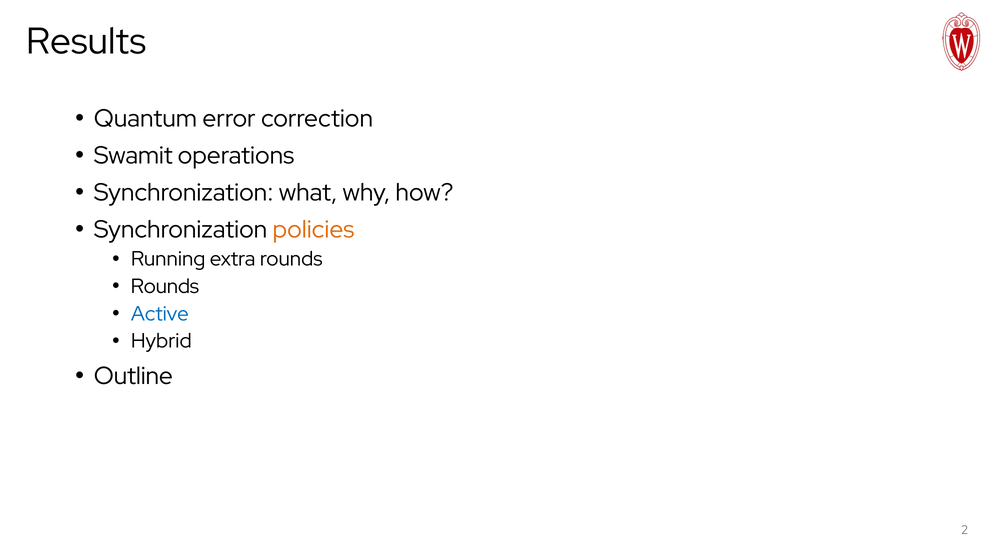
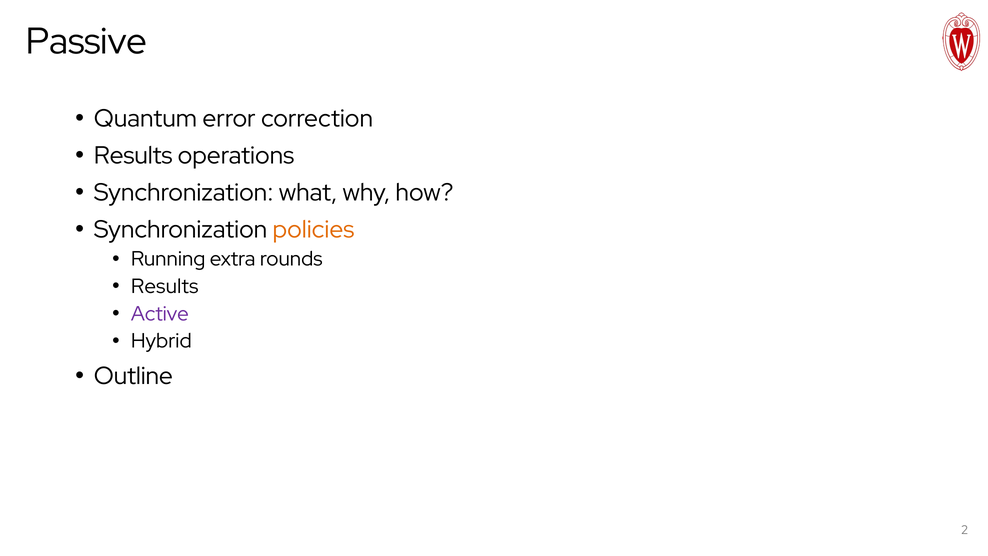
Results: Results -> Passive (86, 41)
Swamit: Swamit -> Results (133, 155)
Rounds: Rounds -> Results (165, 286)
Active colour: blue -> purple (160, 314)
